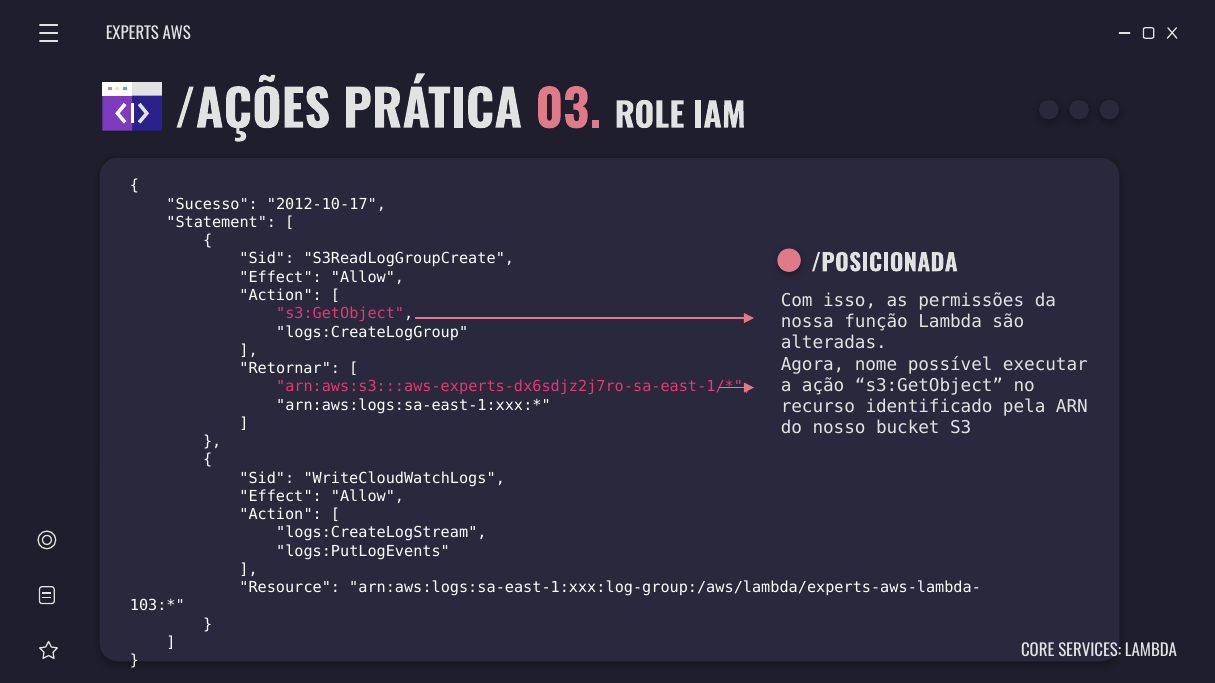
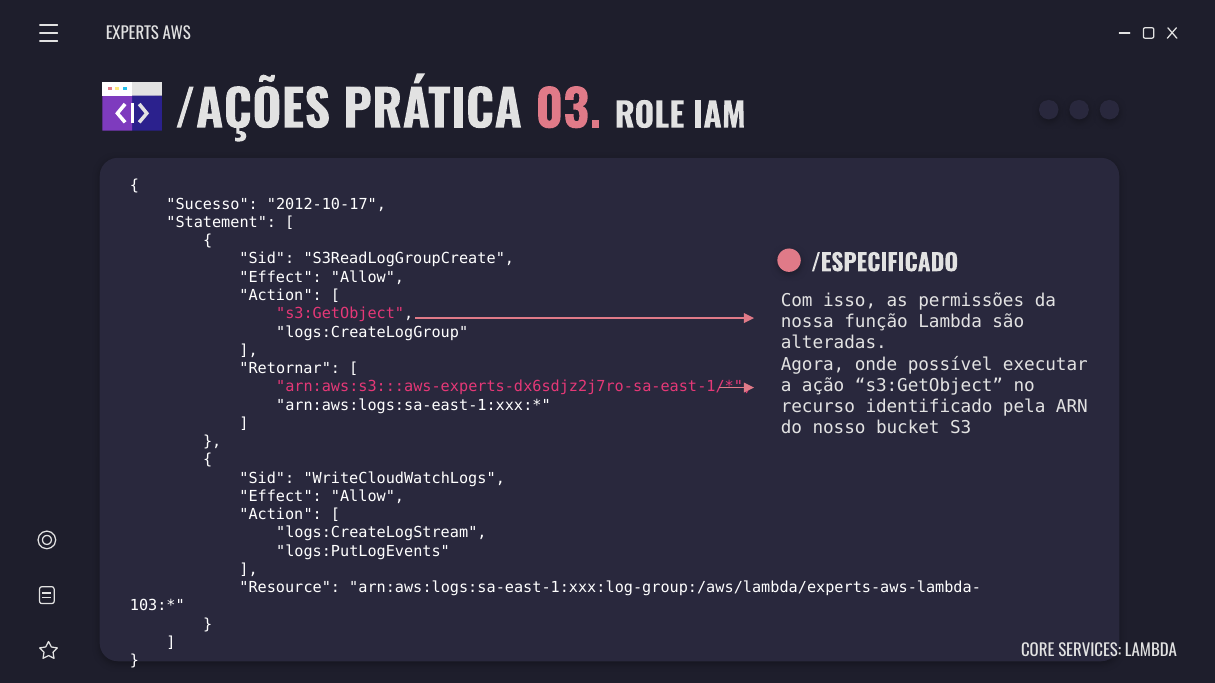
/POSICIONADA: /POSICIONADA -> /ESPECIFICADO (885, 264)
nome: nome -> onde (876, 365)
